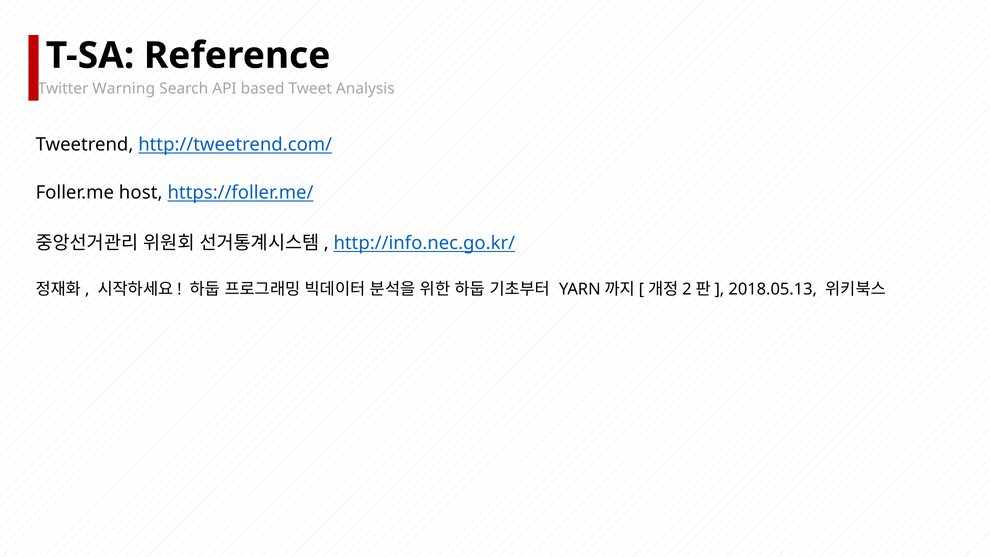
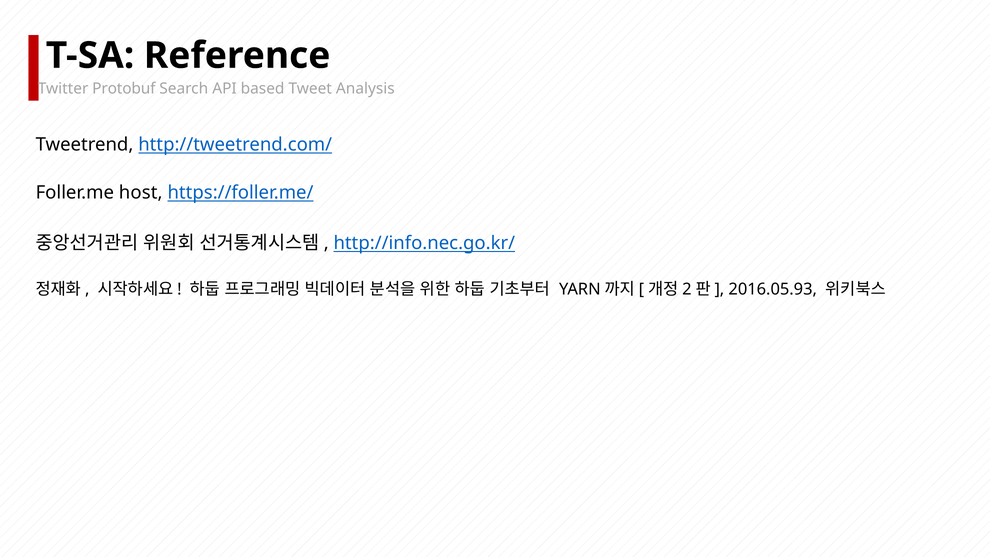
Warning: Warning -> Protobuf (124, 88)
2018.05.13: 2018.05.13 -> 2016.05.93 (773, 289)
